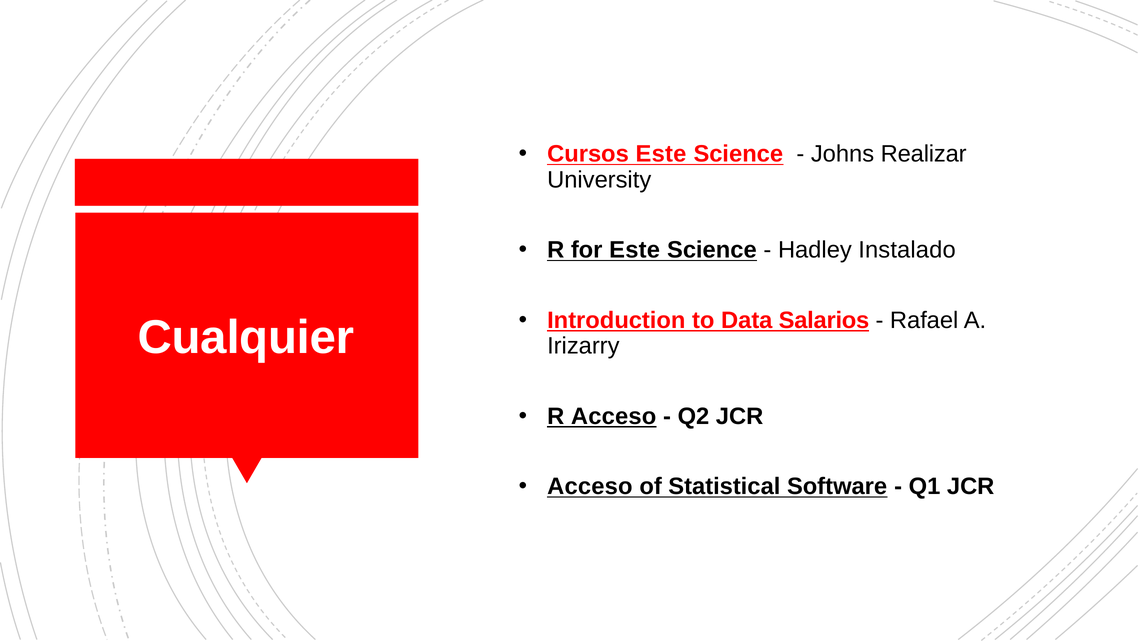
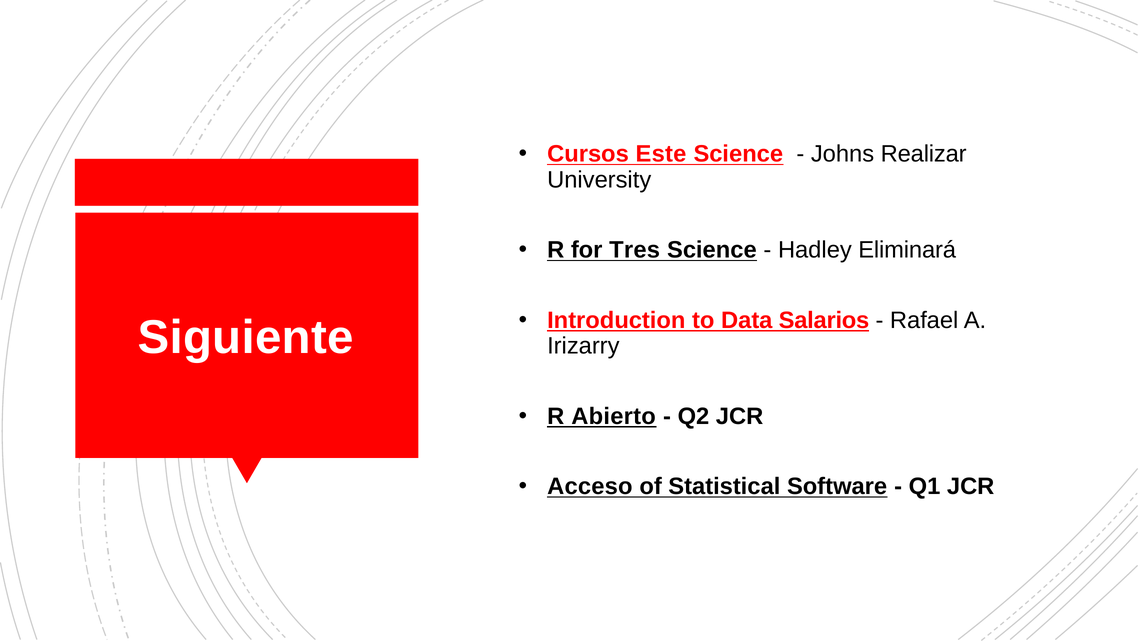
for Este: Este -> Tres (635, 250)
Instalado: Instalado -> Eliminará (907, 250)
Cualquier: Cualquier -> Siguiente (246, 338)
R Acceso: Acceso -> Abierto (614, 416)
